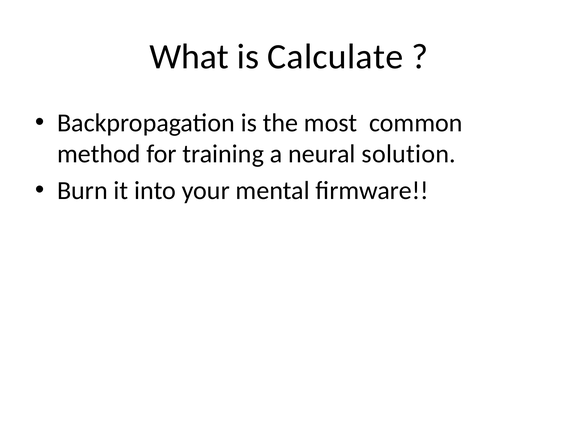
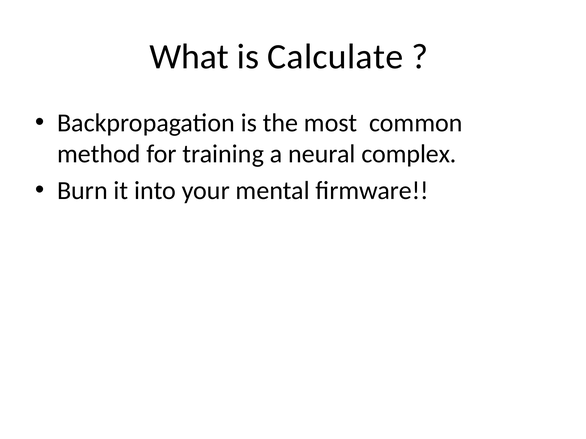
solution: solution -> complex (409, 154)
